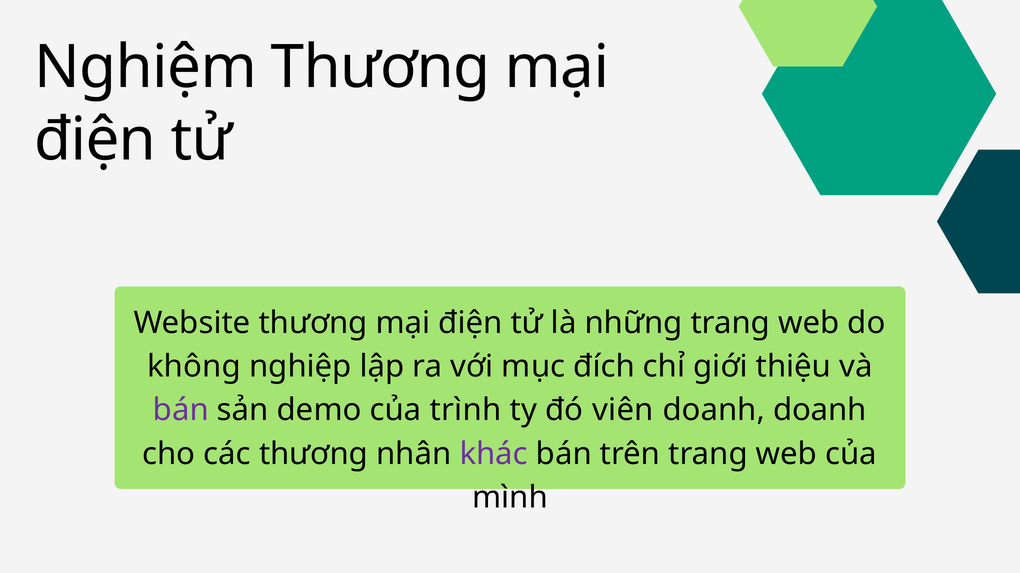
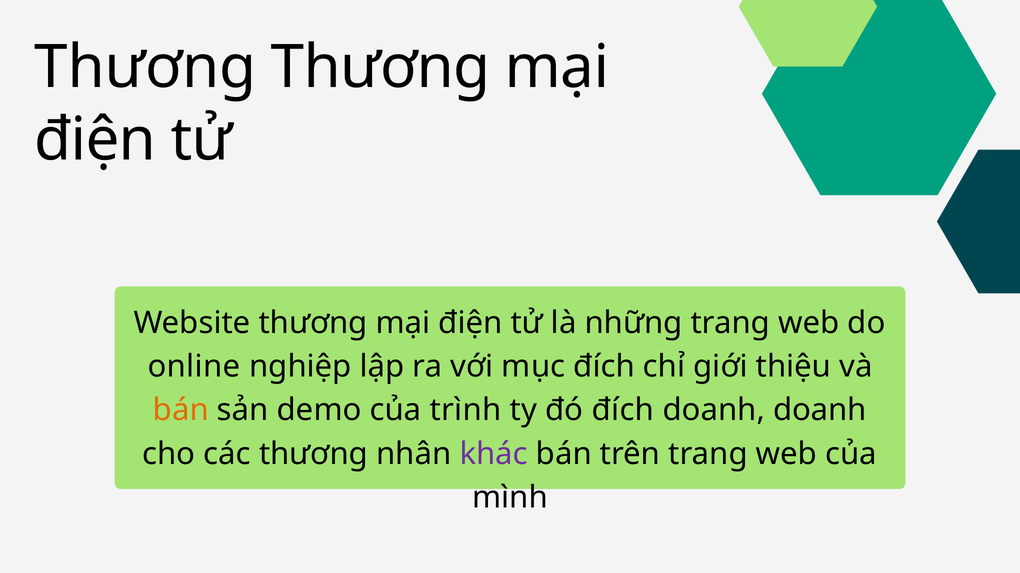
Nghiệm: Nghiệm -> Thương (145, 68)
không: không -> online (194, 367)
bán colour: purple -> orange (181, 411)
đó viên: viên -> đích (623, 411)
